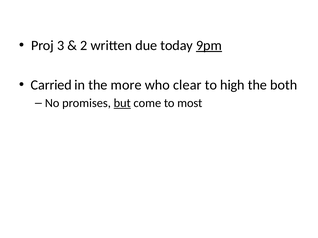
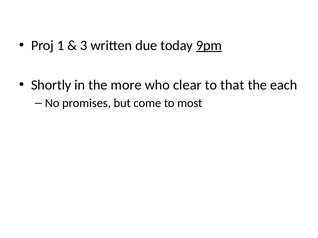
3: 3 -> 1 (61, 46)
2: 2 -> 3 (84, 46)
Carried: Carried -> Shortly (51, 85)
high: high -> that (232, 85)
both: both -> each (284, 85)
but underline: present -> none (122, 103)
